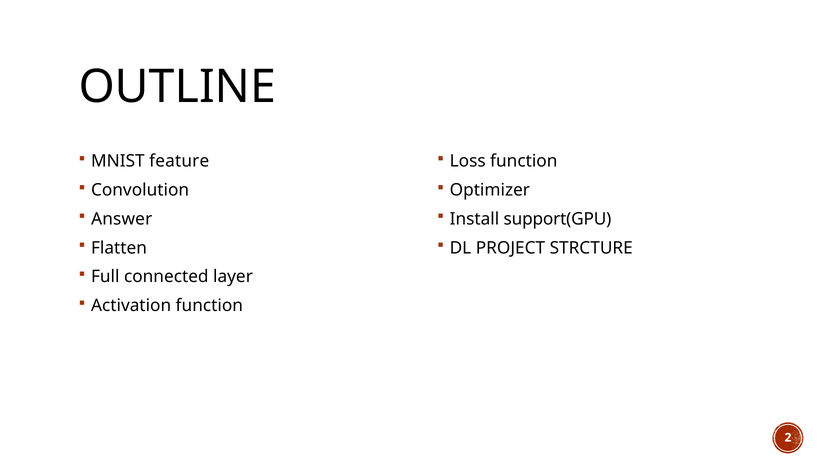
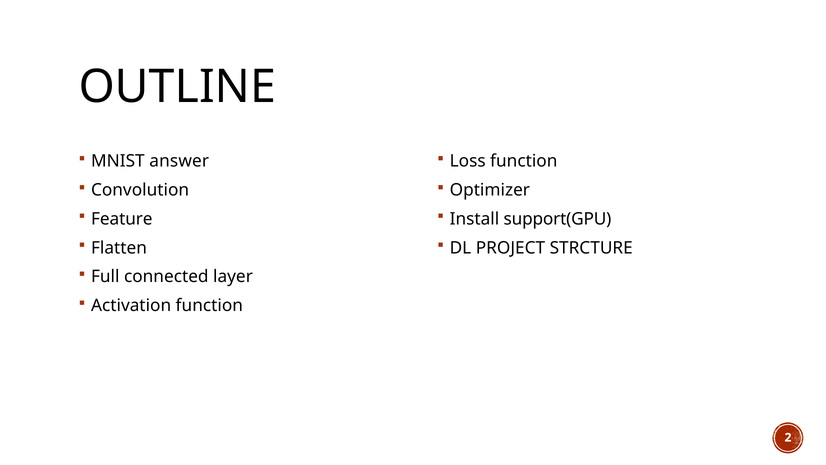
feature: feature -> answer (179, 161)
Answer: Answer -> Feature (122, 219)
